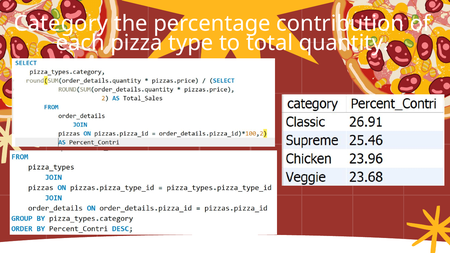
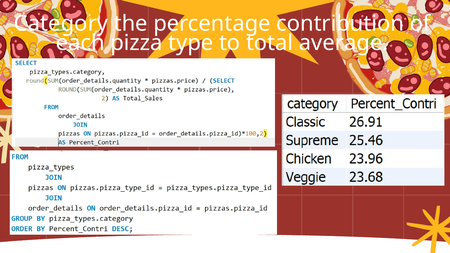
quantity: quantity -> average (344, 43)
